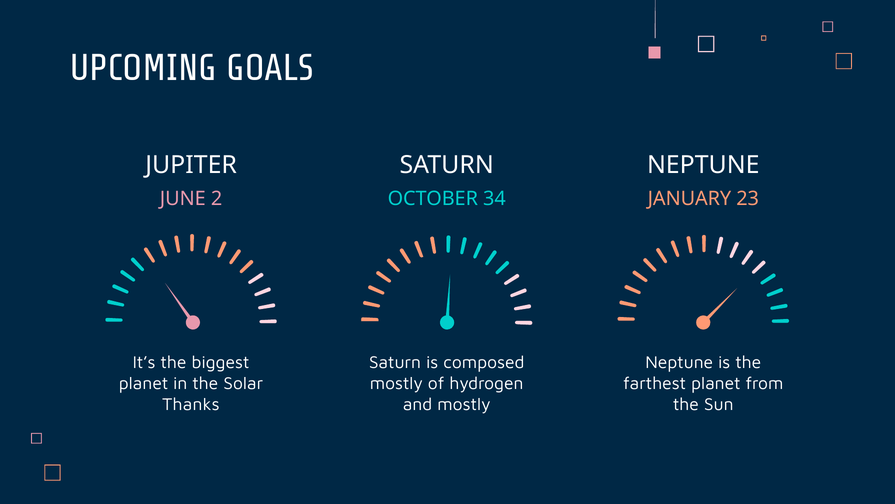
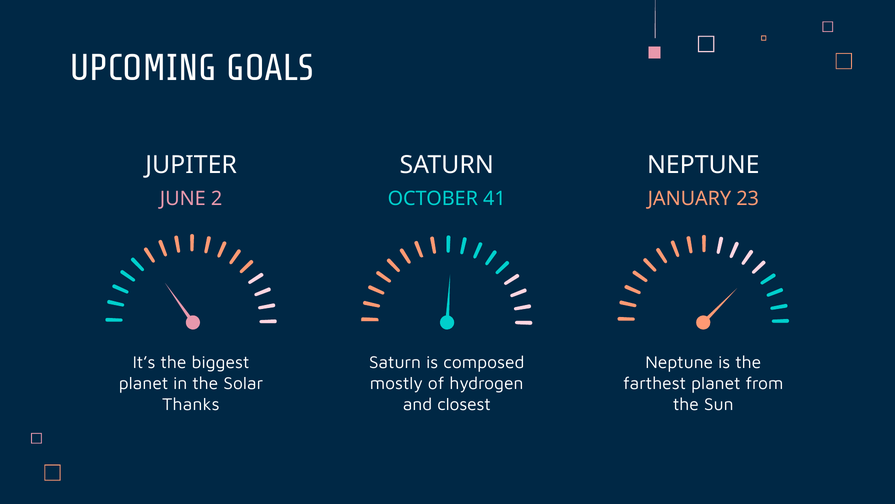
34: 34 -> 41 (494, 199)
and mostly: mostly -> closest (464, 404)
